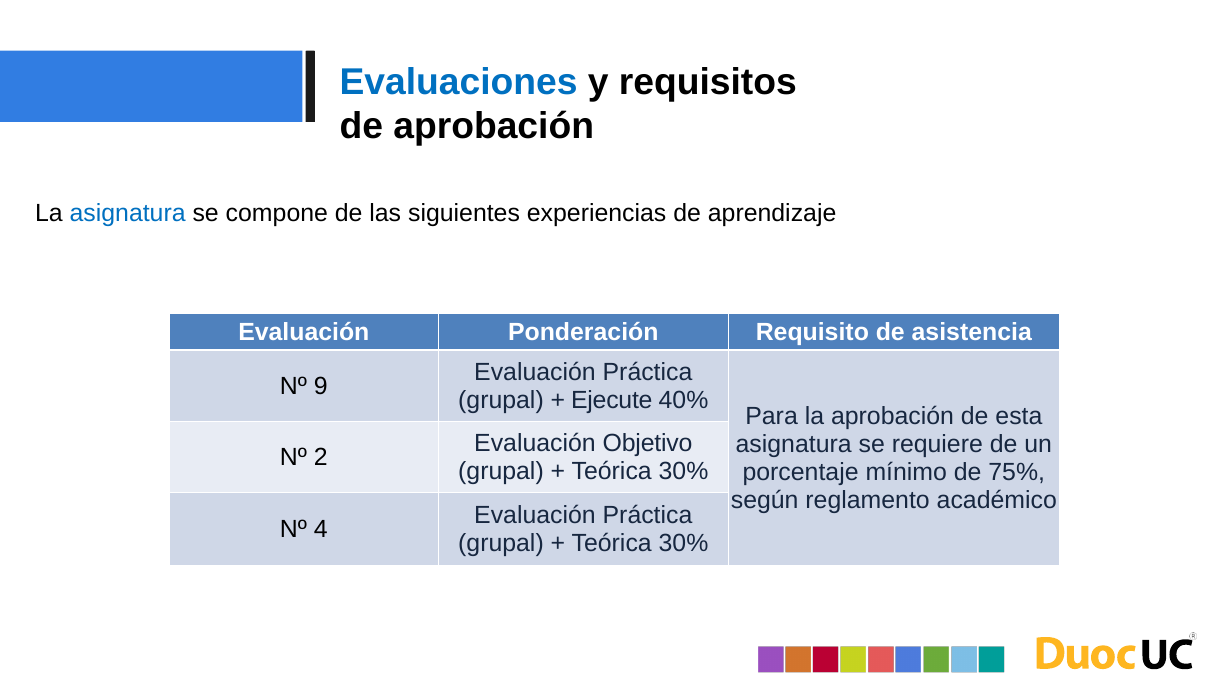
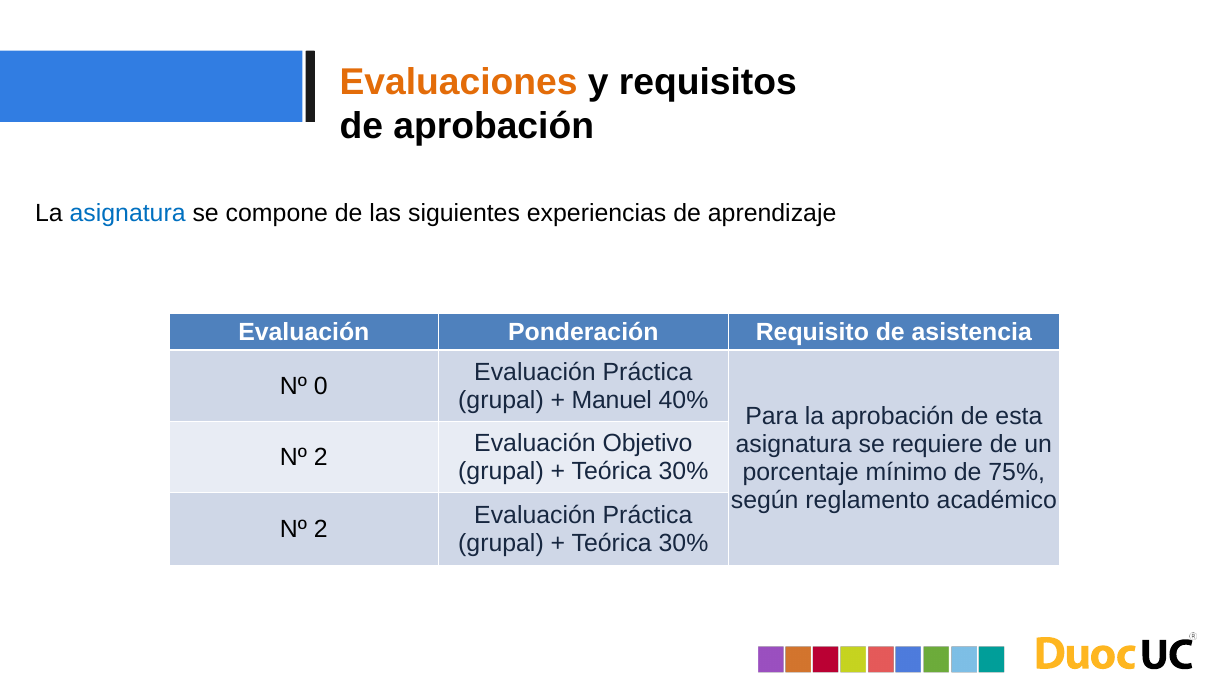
Evaluaciones colour: blue -> orange (459, 82)
9: 9 -> 0 (321, 387)
Ejecute: Ejecute -> Manuel (612, 400)
4: 4 -> 2 (321, 530)
